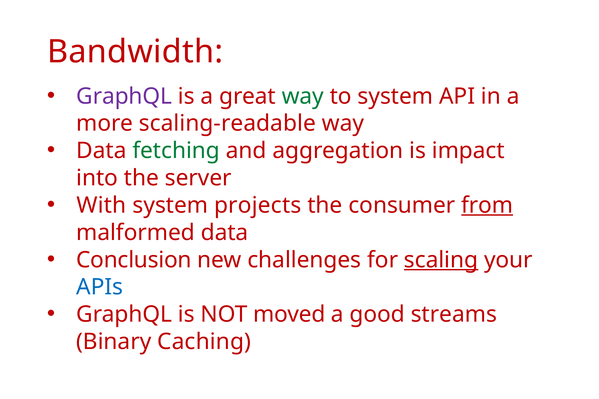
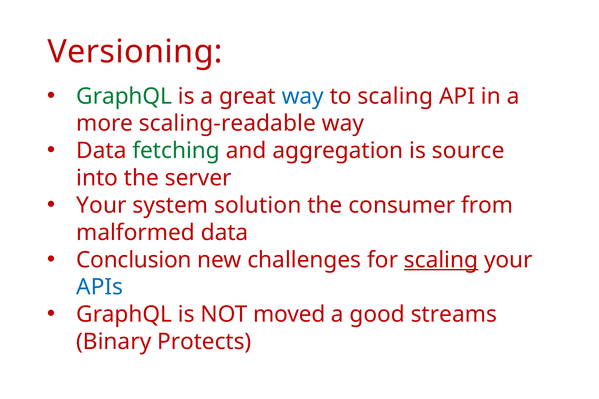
Bandwidth: Bandwidth -> Versioning (135, 52)
GraphQL colour: purple -> green (124, 96)
way colour: green -> blue (303, 96)
to system: system -> scaling (395, 96)
impact: impact -> source (468, 151)
With: With -> Your (101, 205)
projects: projects -> solution (258, 205)
from underline: present -> none (487, 205)
Caching: Caching -> Protects (204, 342)
